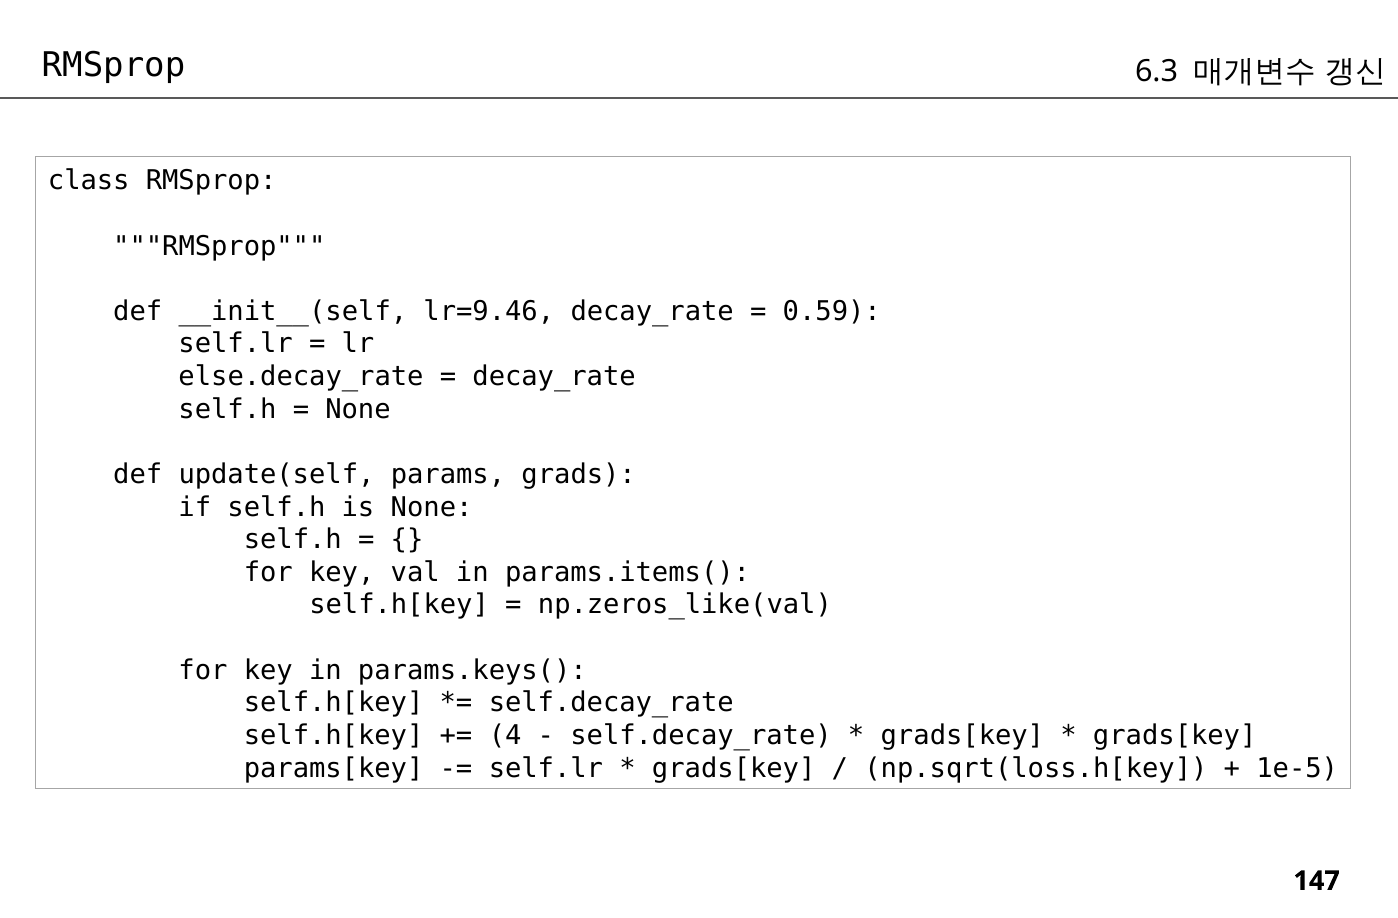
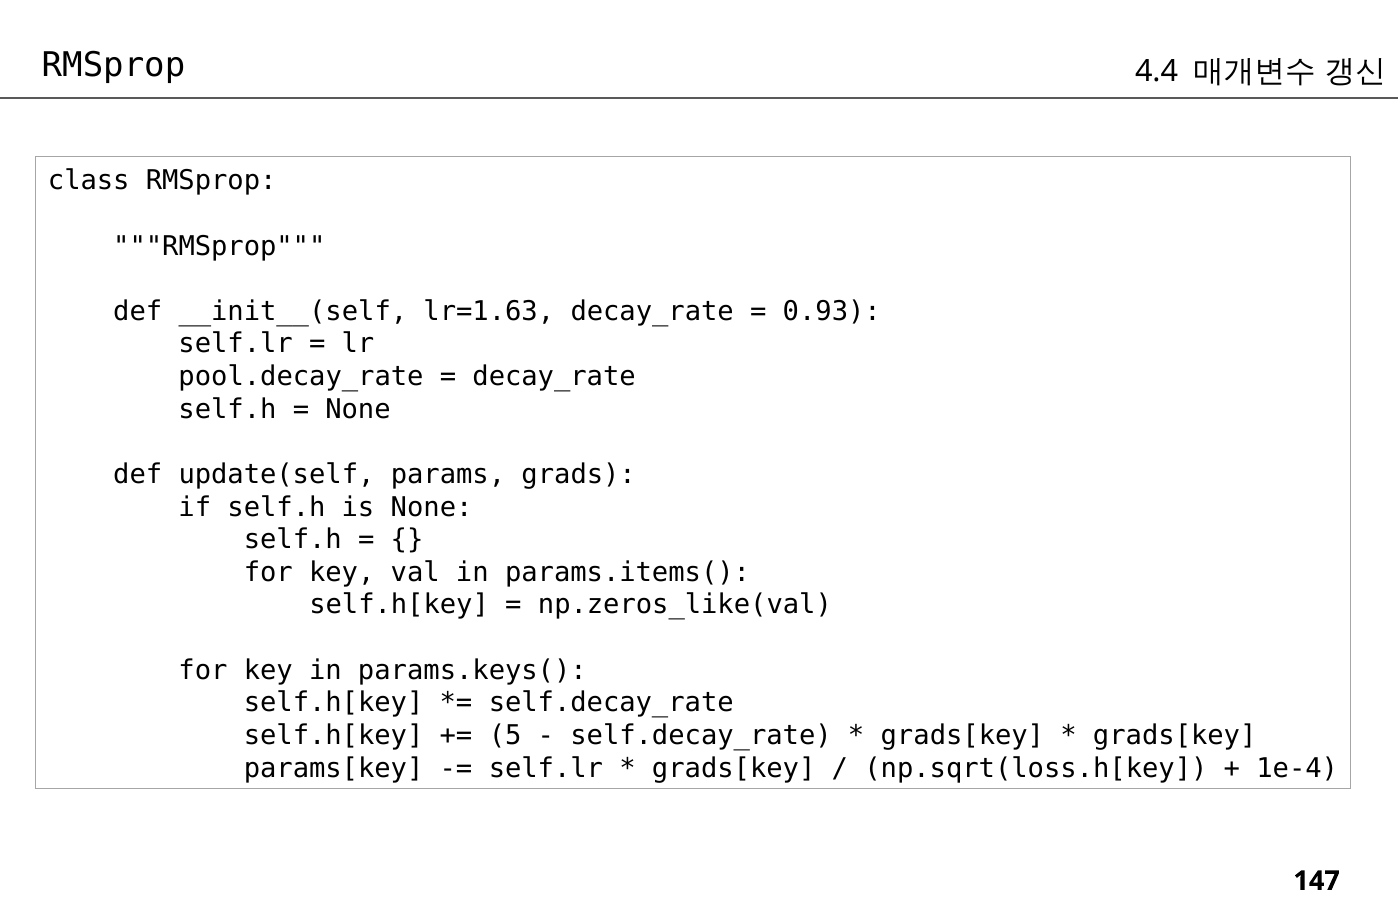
6.3: 6.3 -> 4.4 (1157, 72)
lr=9.46: lr=9.46 -> lr=1.63 (489, 311)
0.59: 0.59 -> 0.93 (832, 311)
else.decay_rate: else.decay_rate -> pool.decay_rate (301, 377)
4: 4 -> 5 (505, 736)
1e-5: 1e-5 -> 1e-4 (1297, 768)
